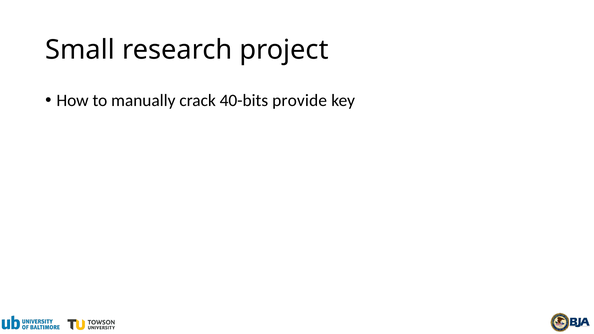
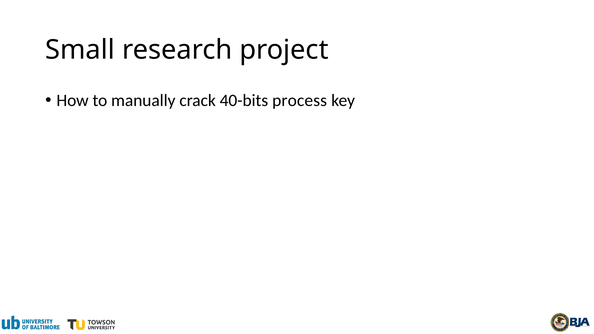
provide: provide -> process (300, 100)
